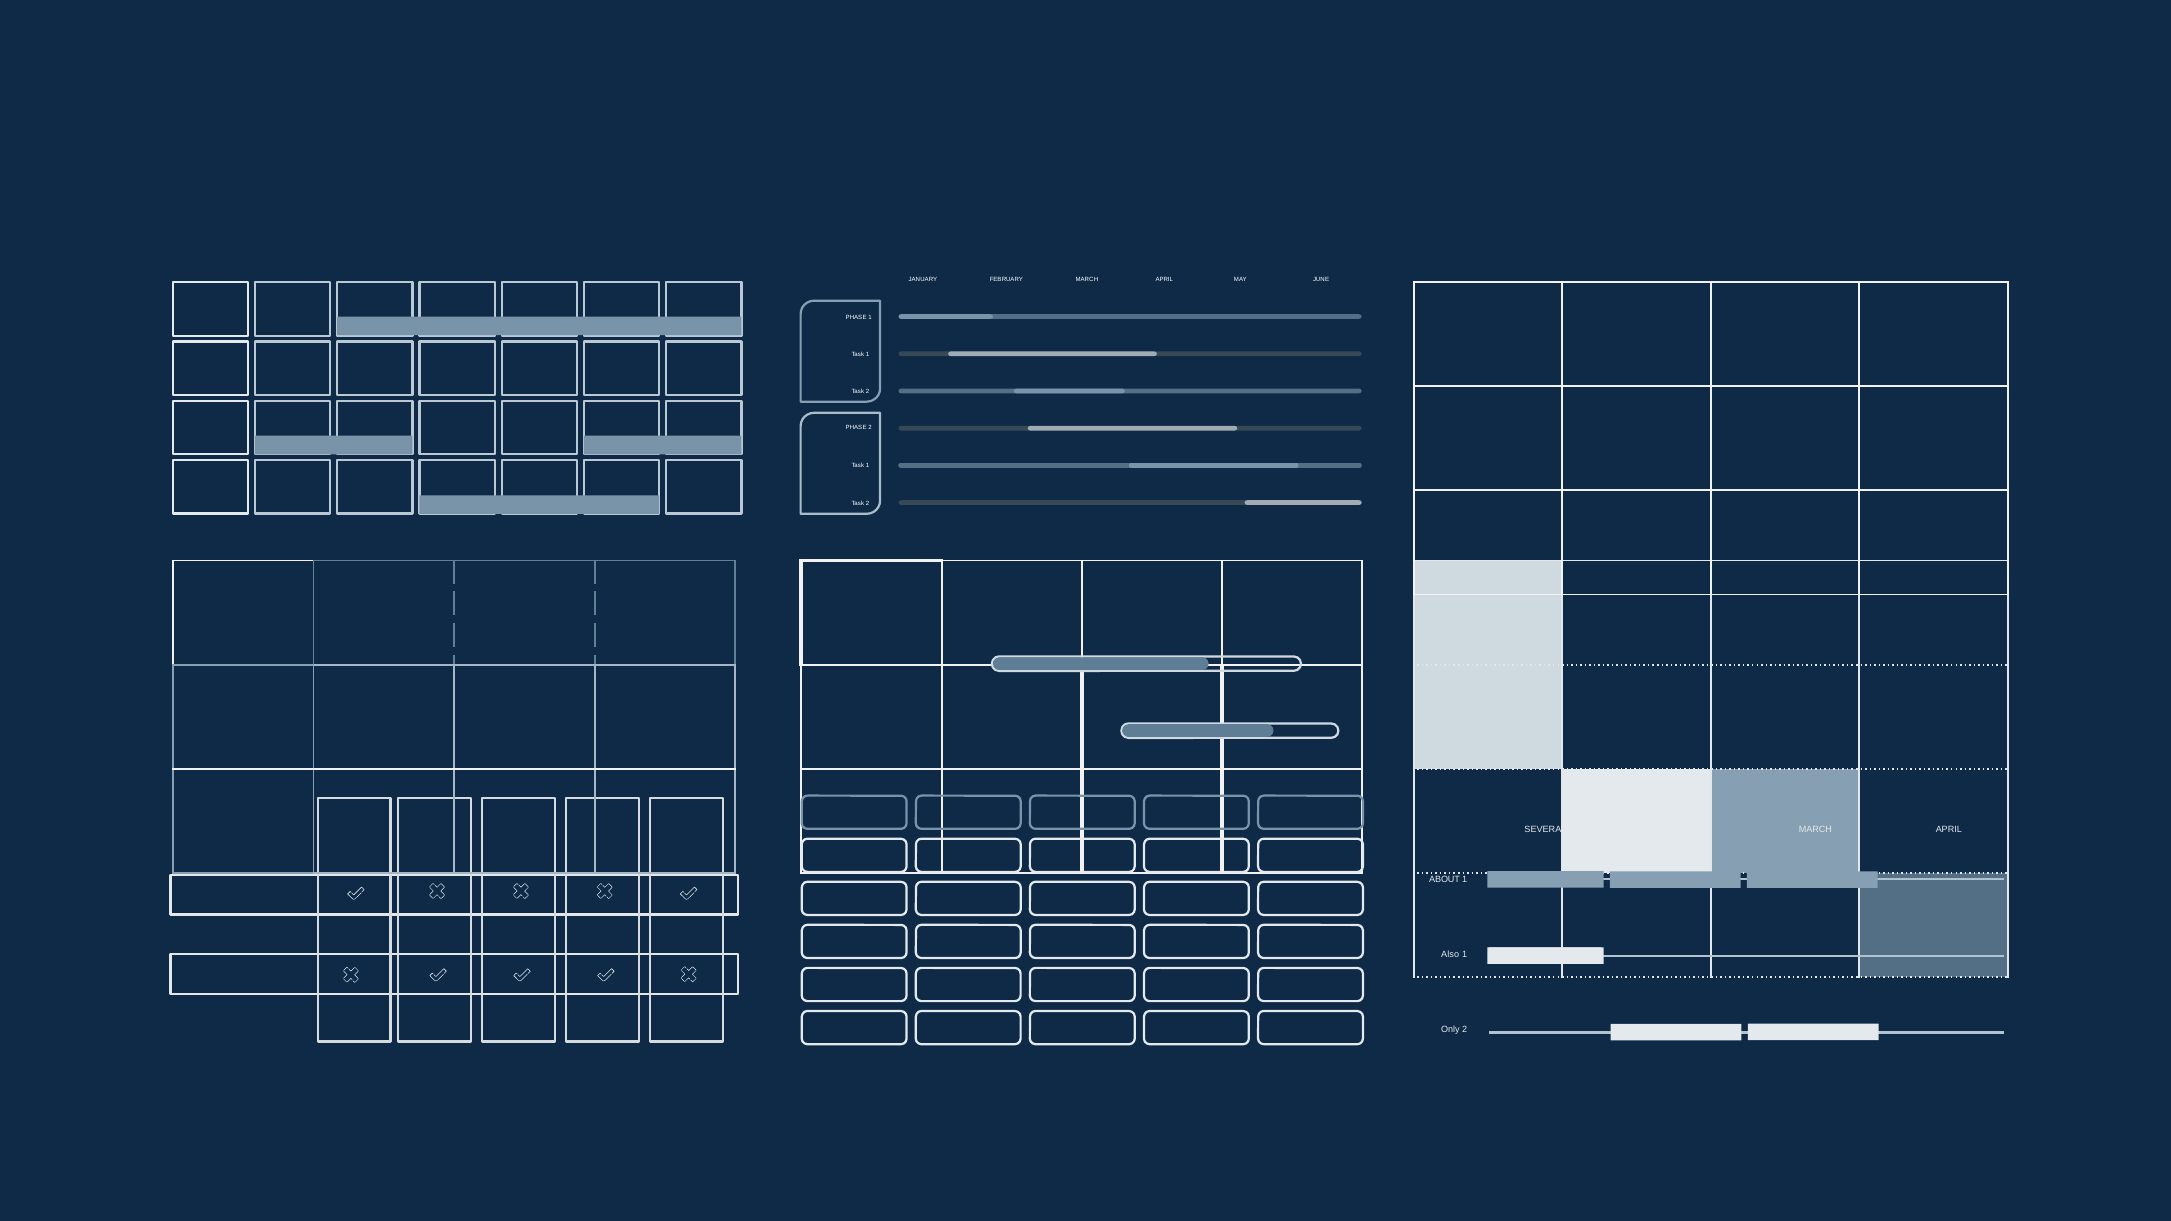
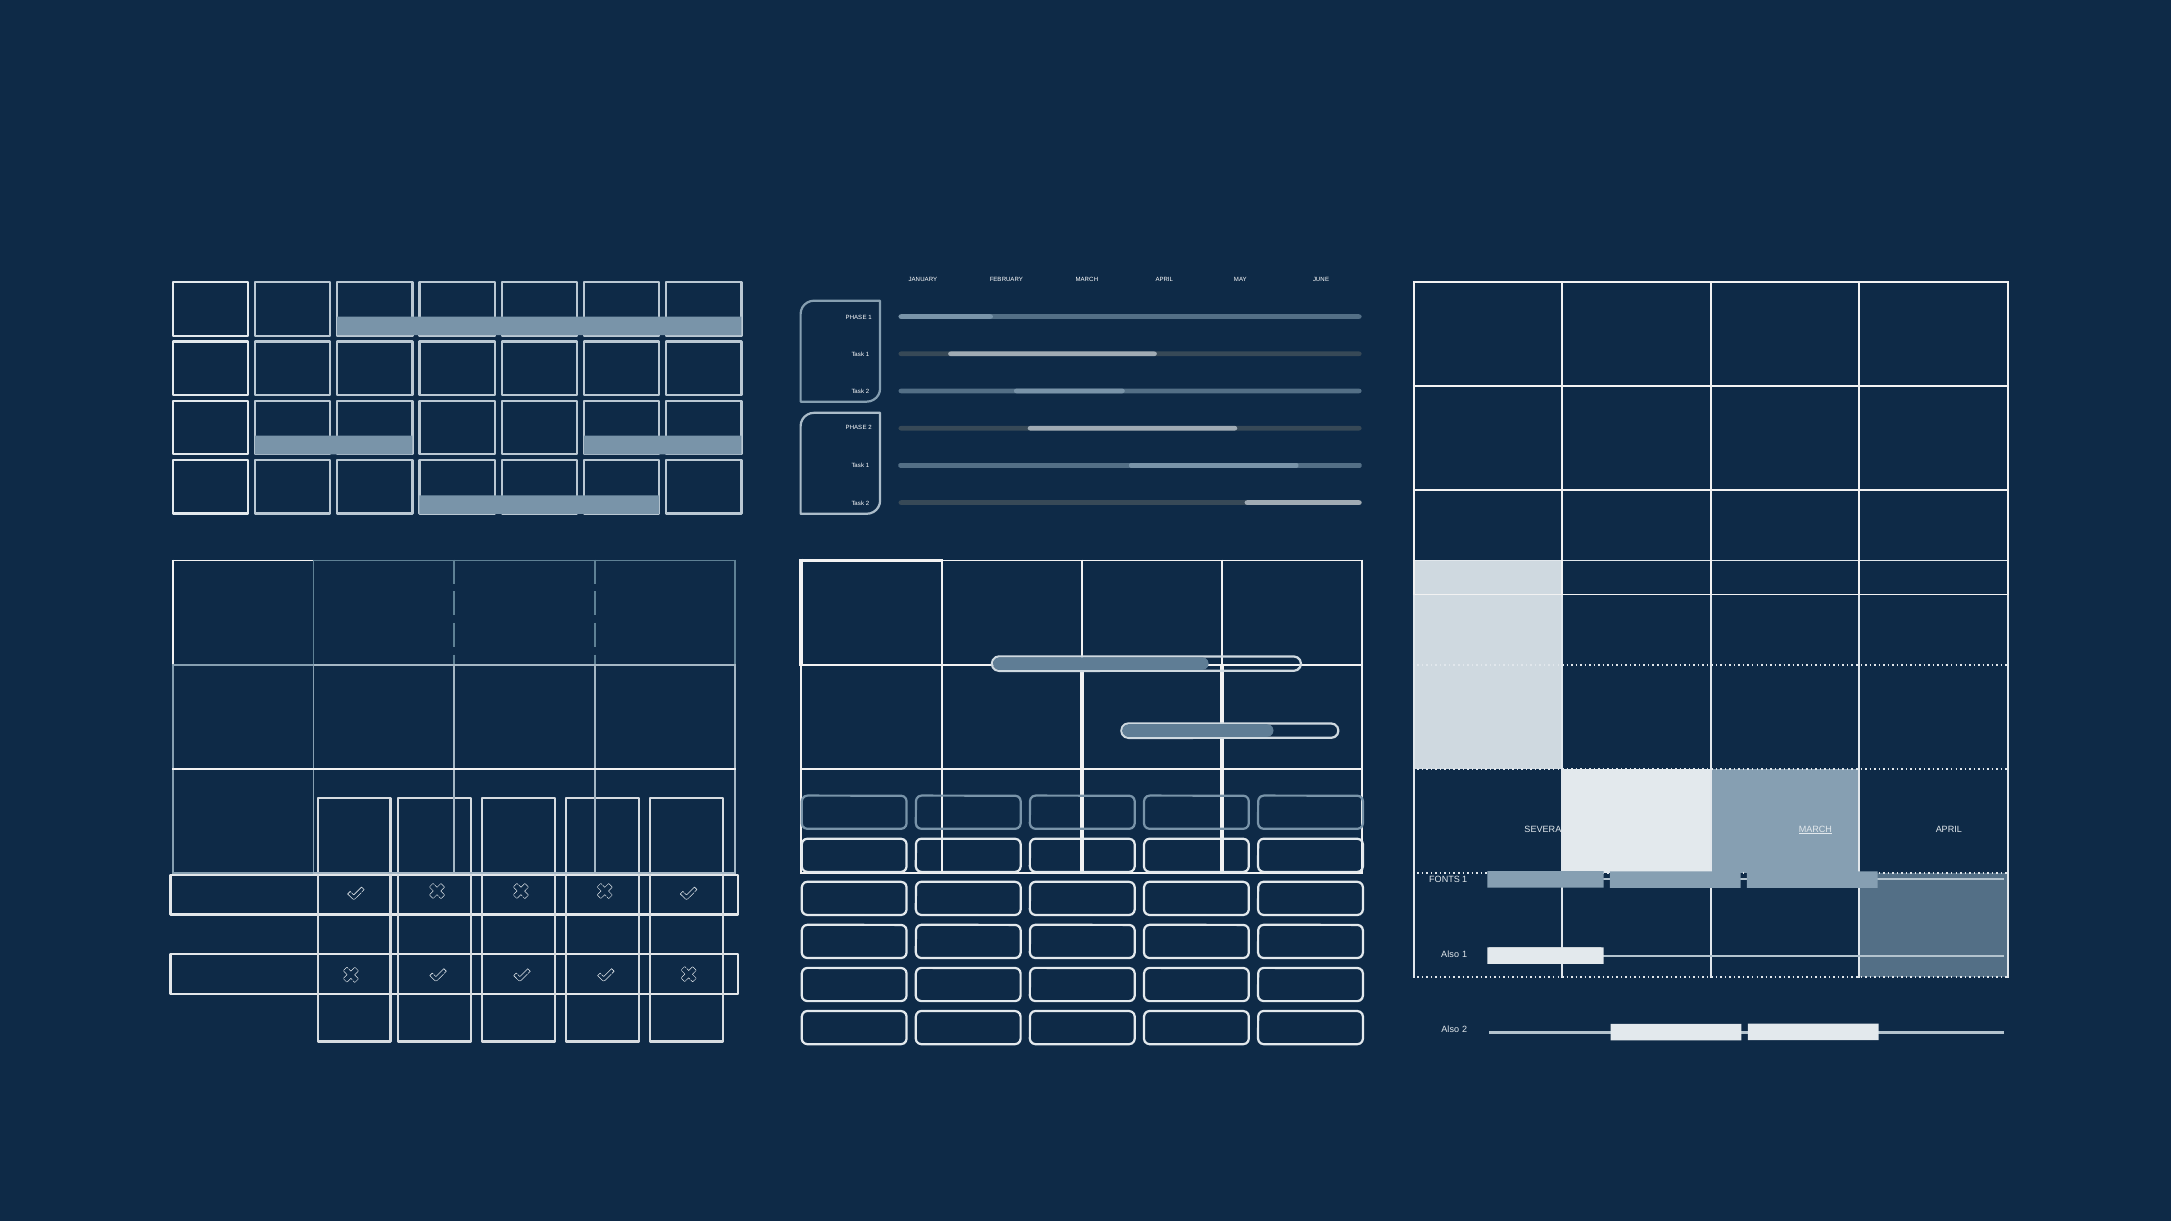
MARCH underline: none -> present (1815, 830)
ABOUT: ABOUT -> FONTS (1445, 880)
Only: Only -> Also (1450, 1030)
